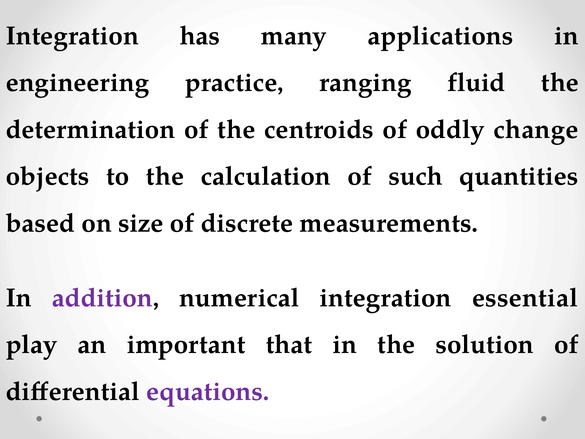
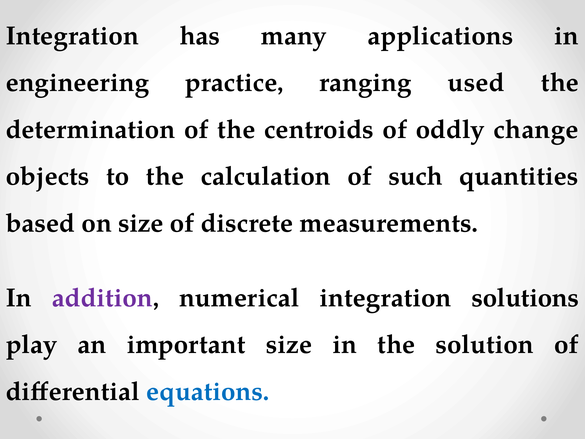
fluid: fluid -> used (476, 83)
essential: essential -> solutions (525, 298)
important that: that -> size (289, 344)
equations colour: purple -> blue (208, 391)
